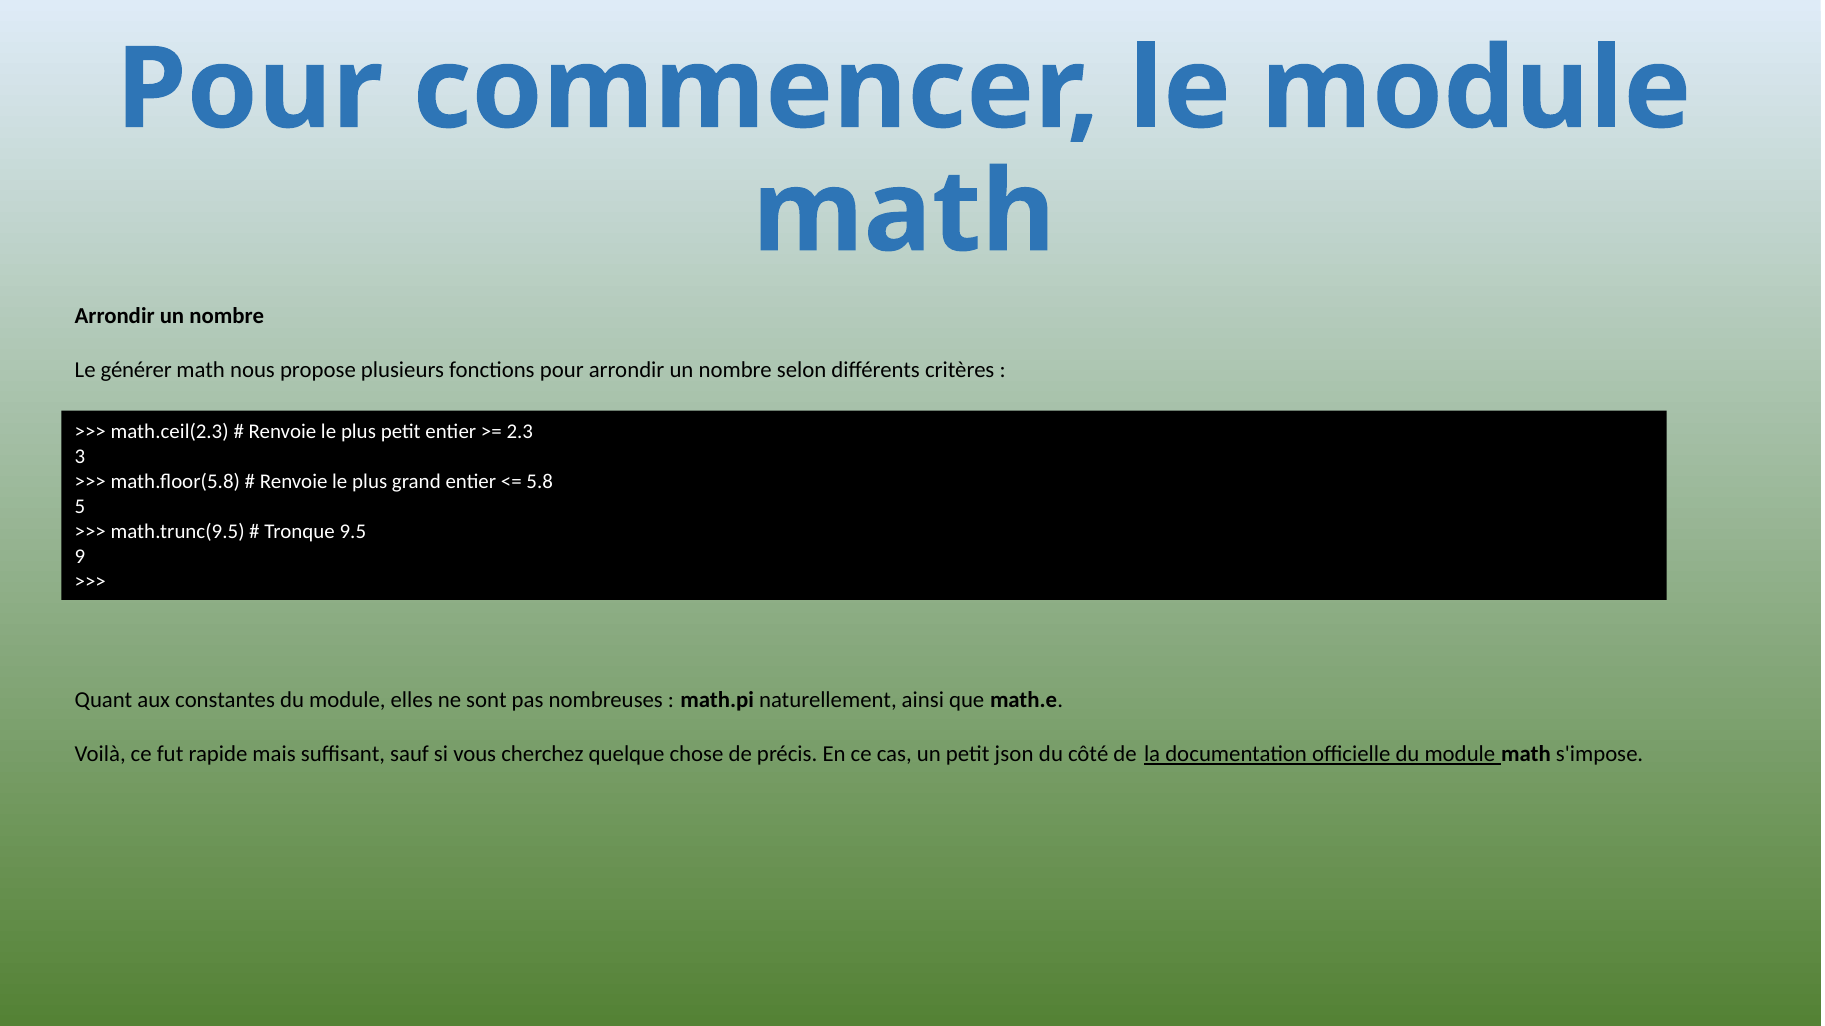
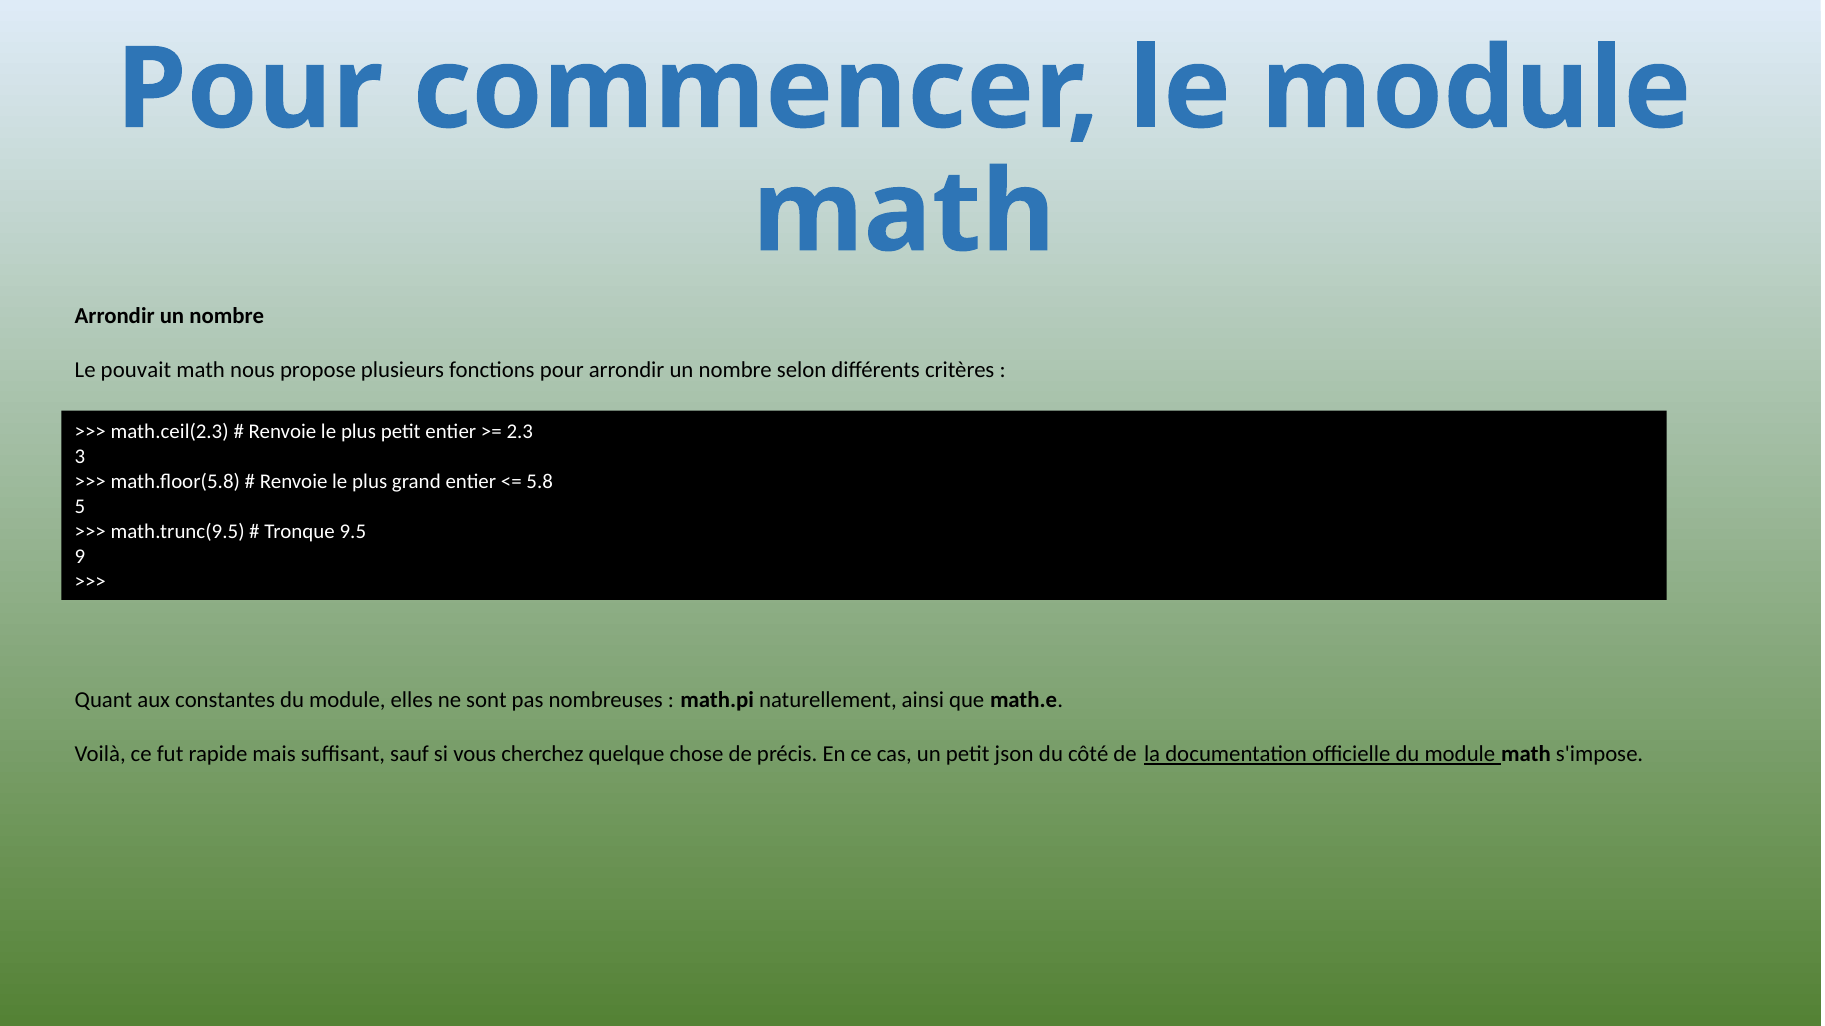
générer: générer -> pouvait (136, 371)
